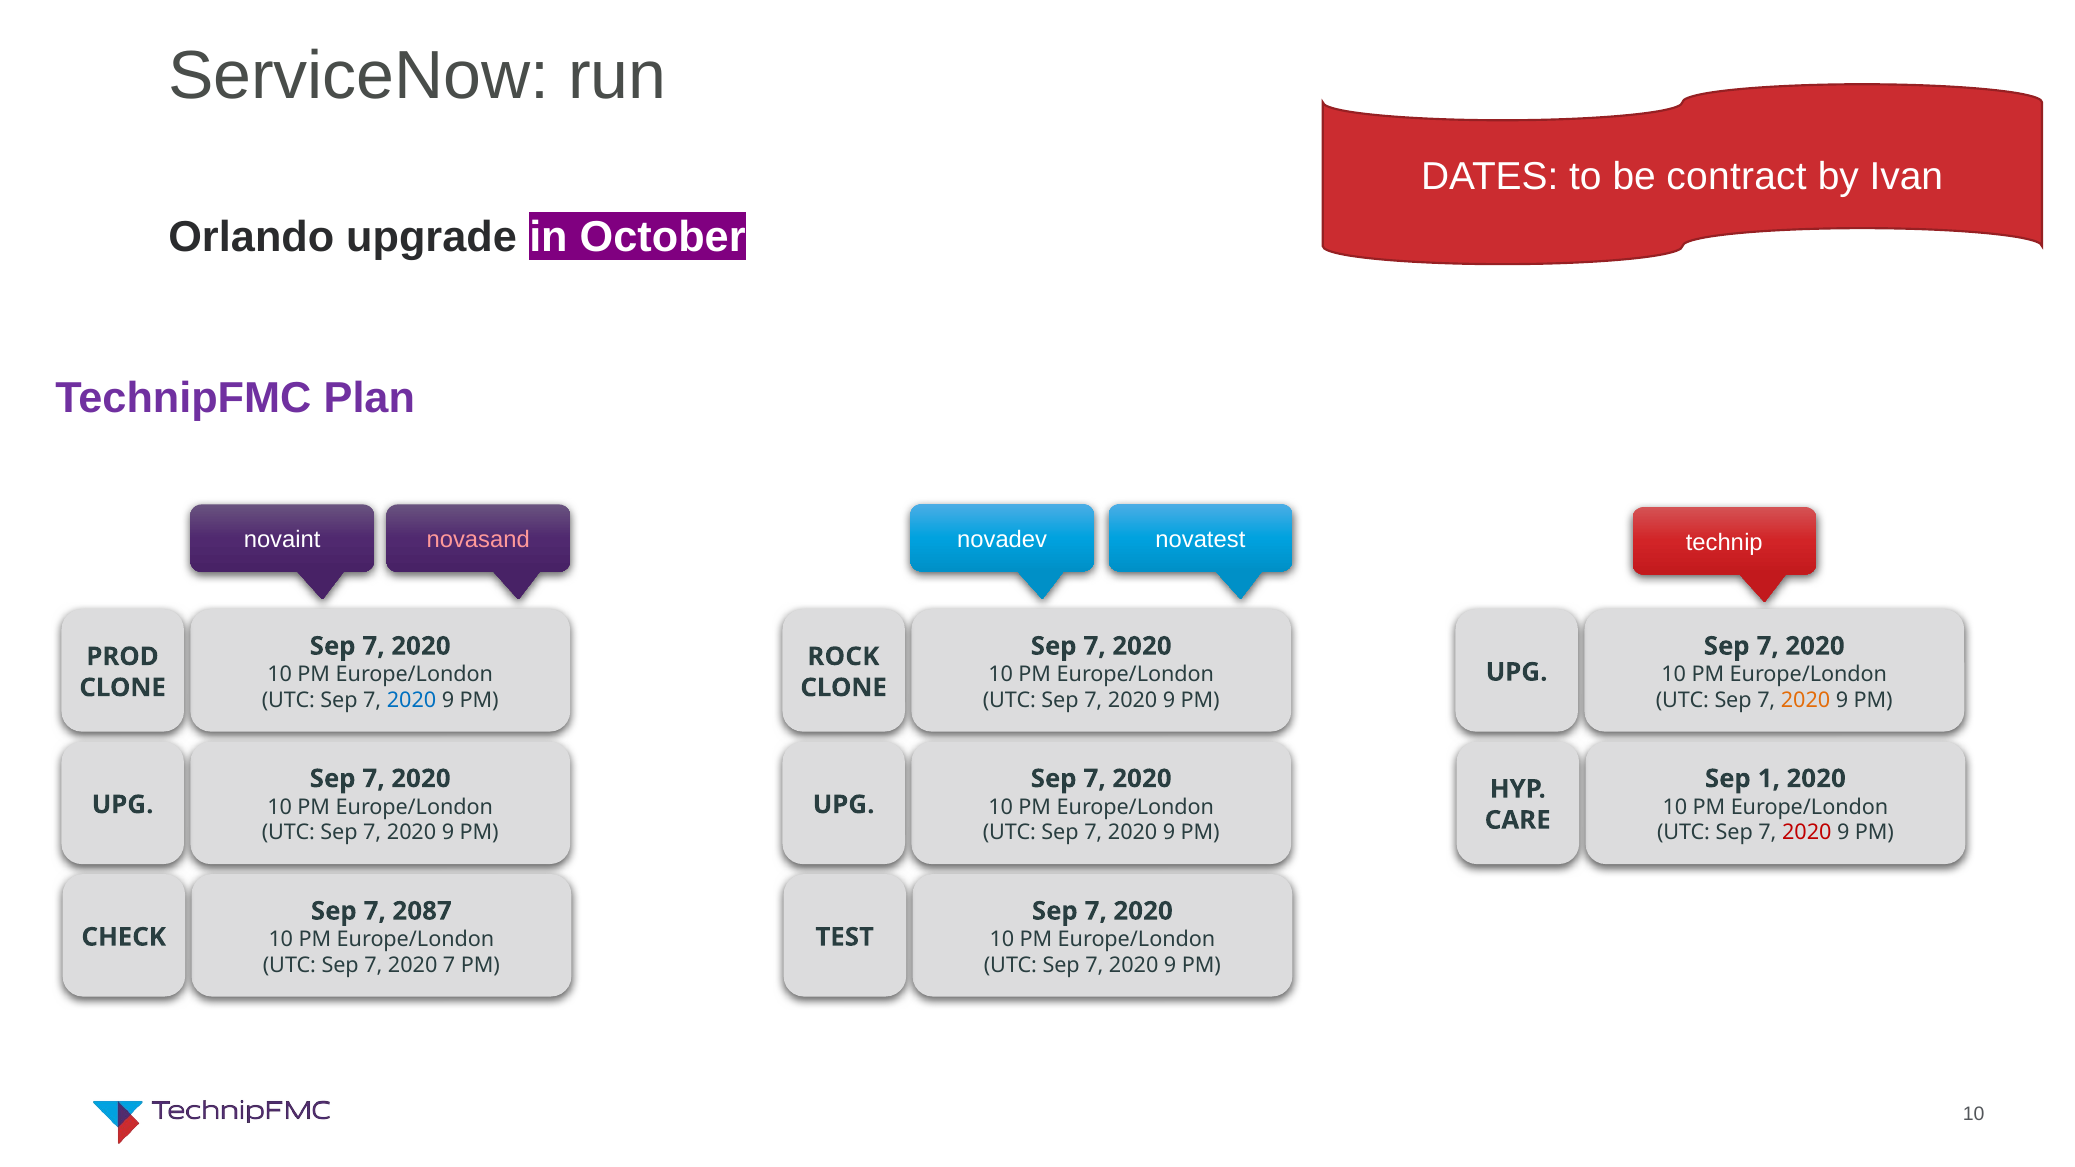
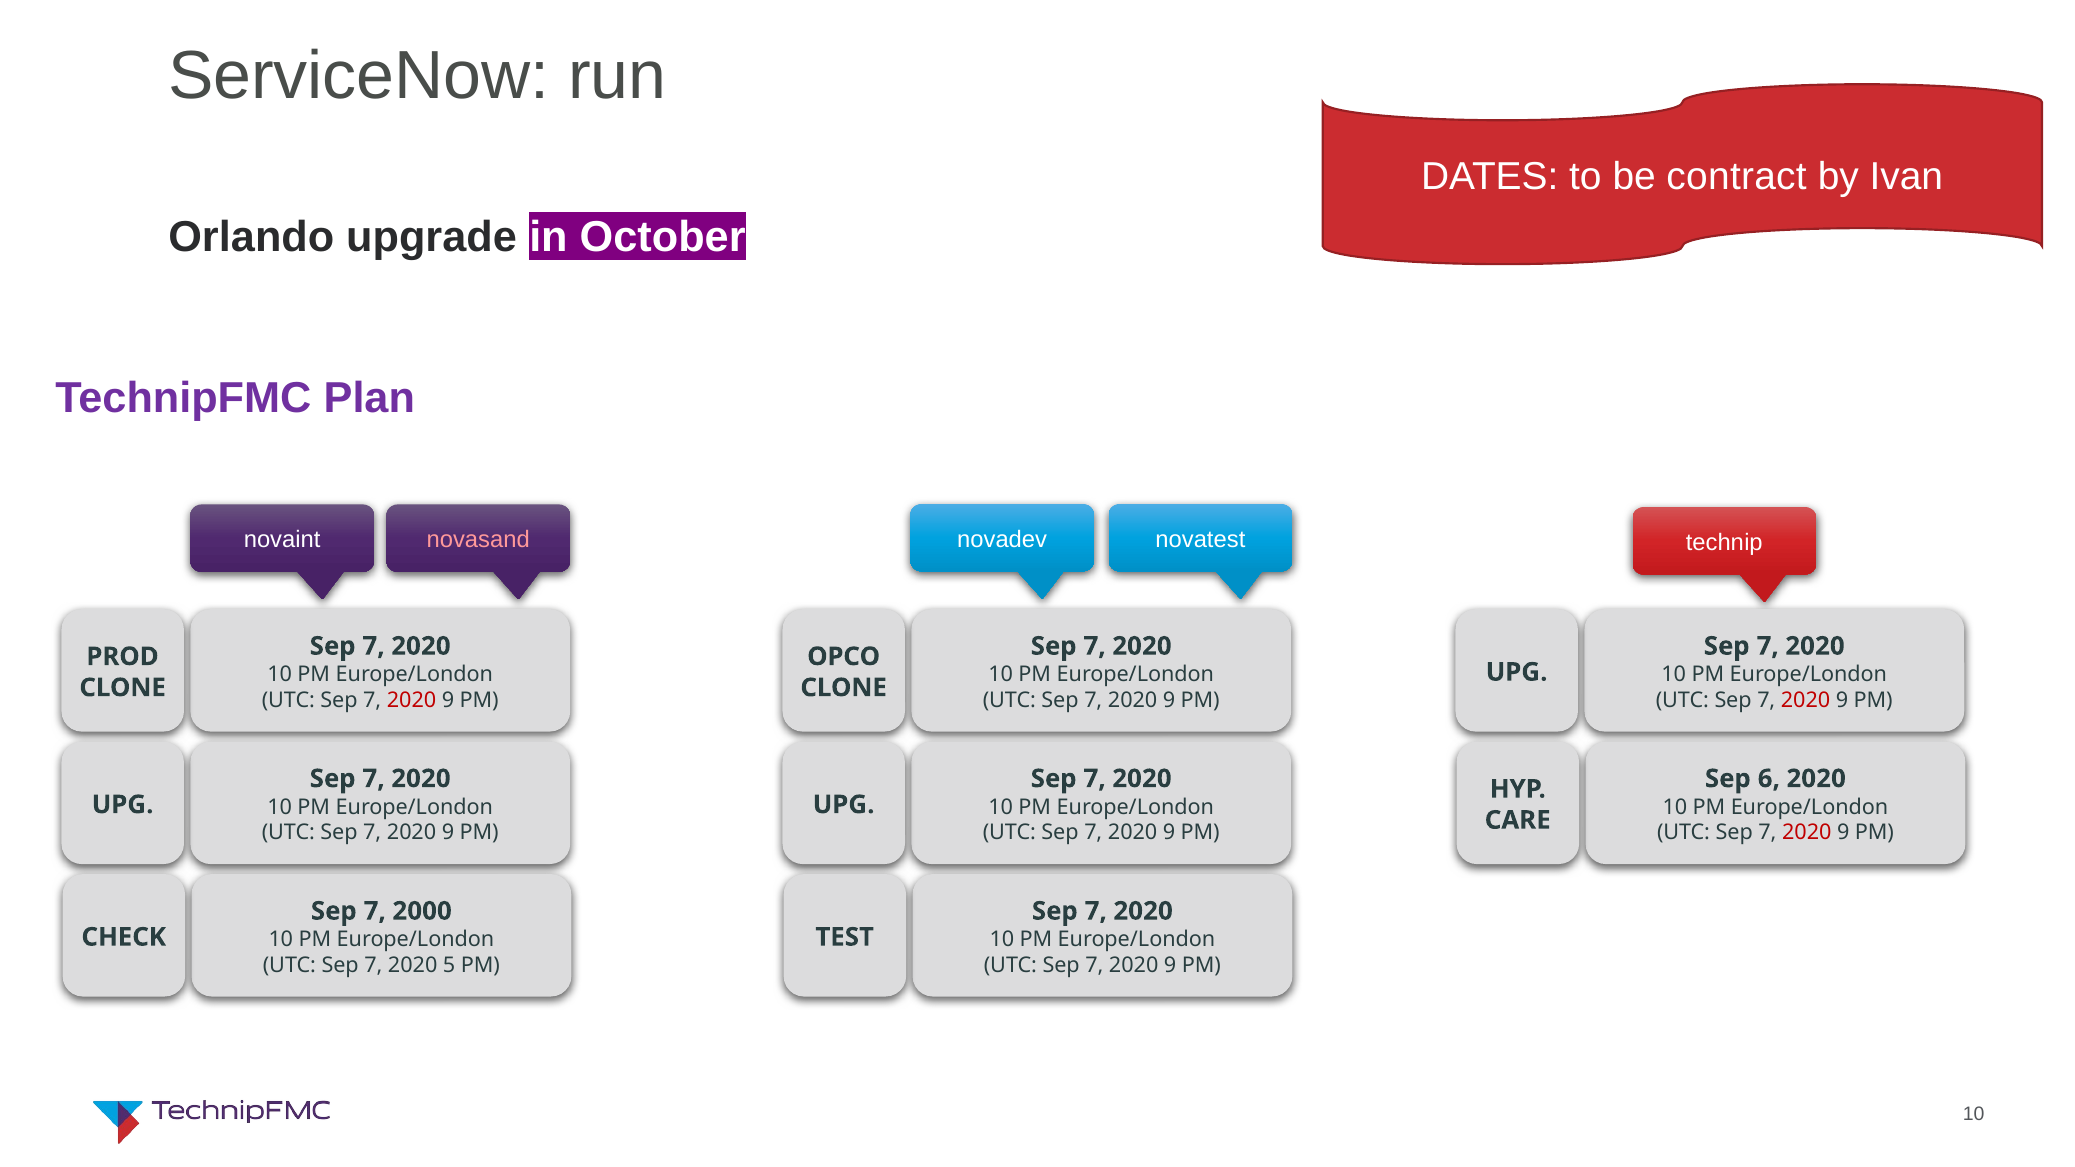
ROCK: ROCK -> OPCO (844, 657)
2020 colour: blue -> red (412, 700)
2020 colour: orange -> red (1806, 700)
1: 1 -> 6 (1769, 779)
2087: 2087 -> 2000 (422, 911)
2020 7: 7 -> 5 (449, 965)
